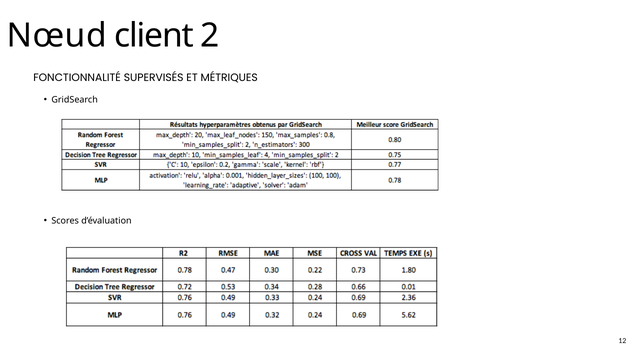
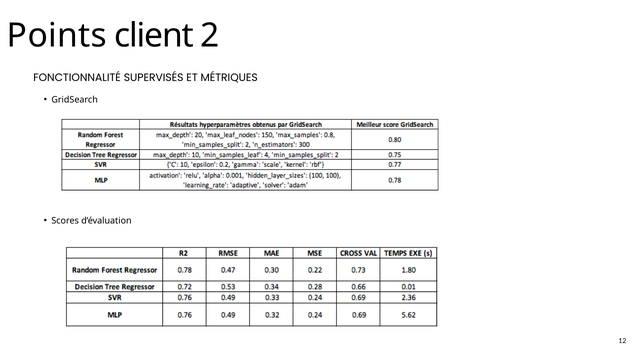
Nœud: Nœud -> Points (57, 35)
